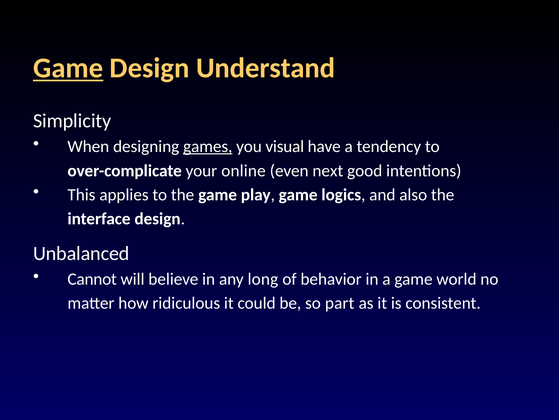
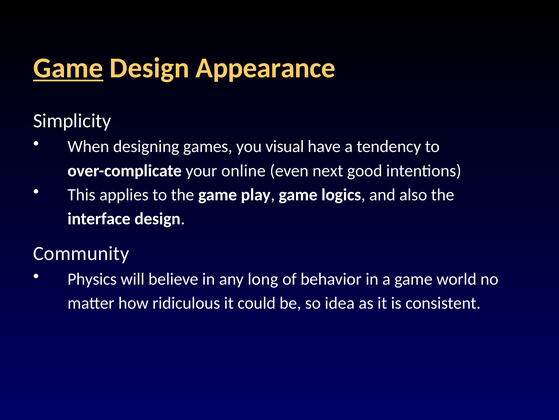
Understand: Understand -> Appearance (266, 68)
games underline: present -> none (208, 146)
Unbalanced: Unbalanced -> Community (81, 253)
Cannot: Cannot -> Physics (92, 279)
part: part -> idea (340, 303)
